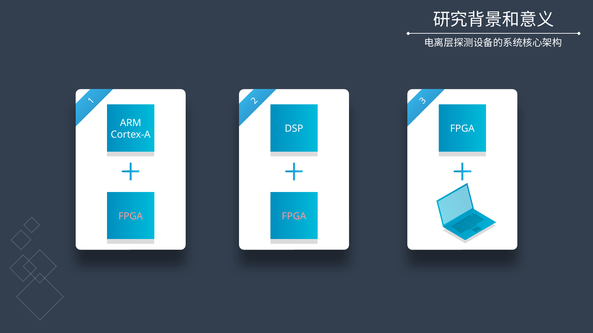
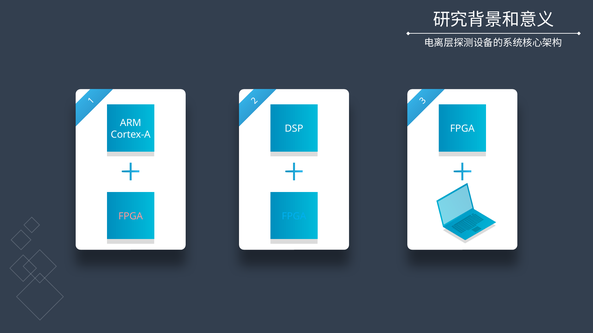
FPGA colour: pink -> light blue (294, 217)
